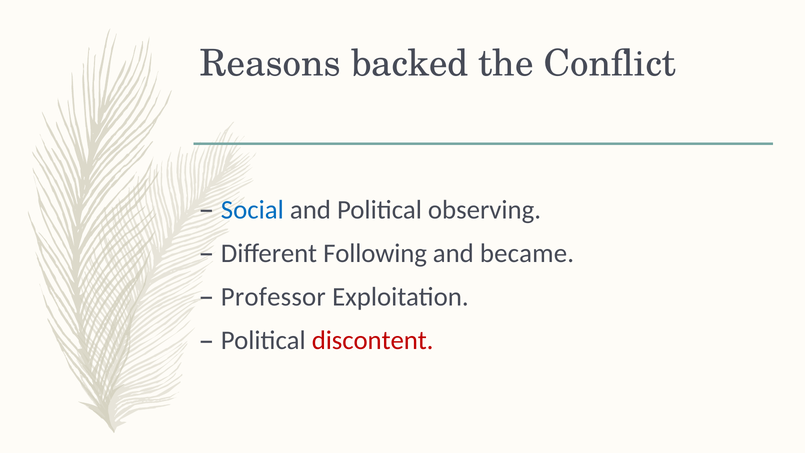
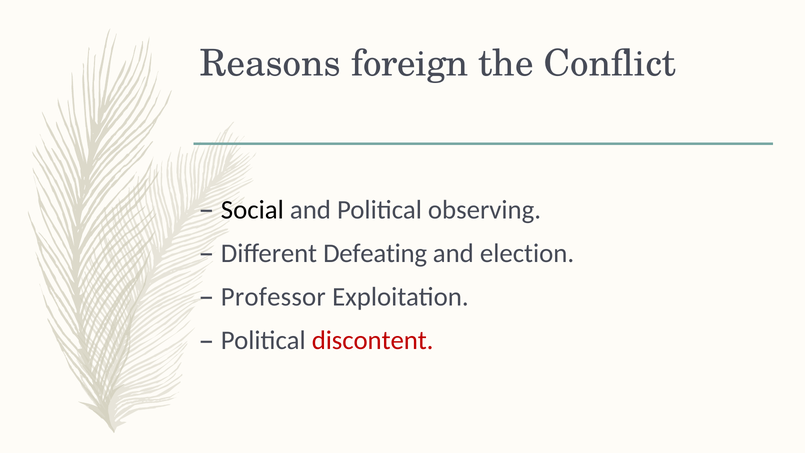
backed: backed -> foreign (410, 63)
Social colour: blue -> black (252, 210)
Following: Following -> Defeating (375, 253)
became: became -> election (527, 253)
